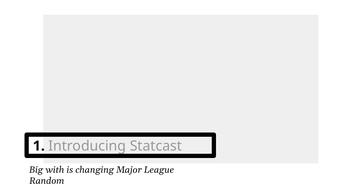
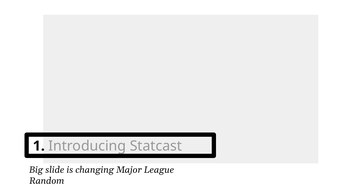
with: with -> slide (55, 170)
